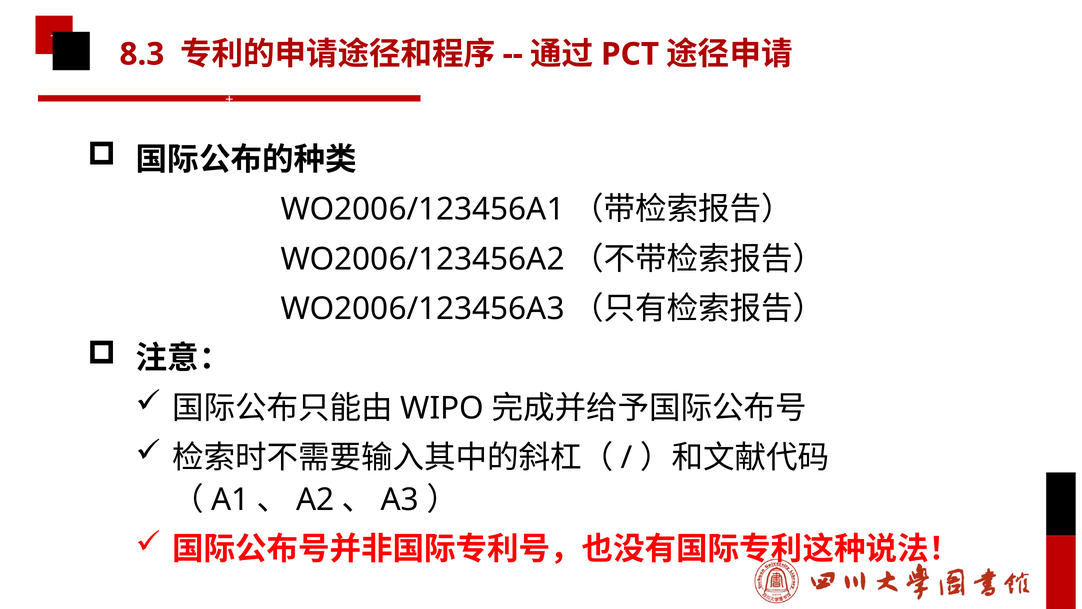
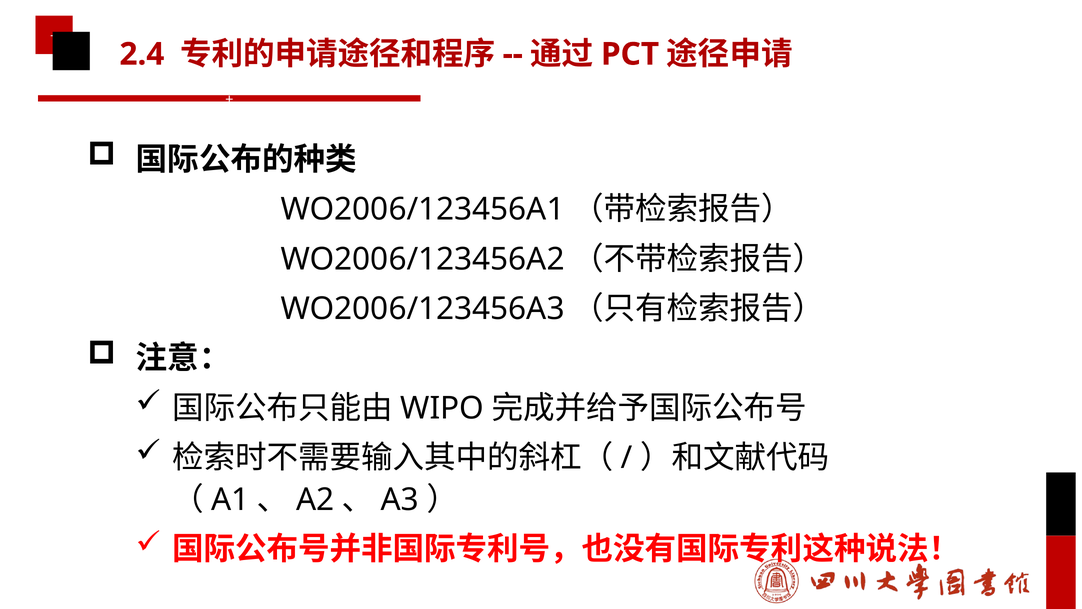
8.3: 8.3 -> 2.4 (142, 54)
